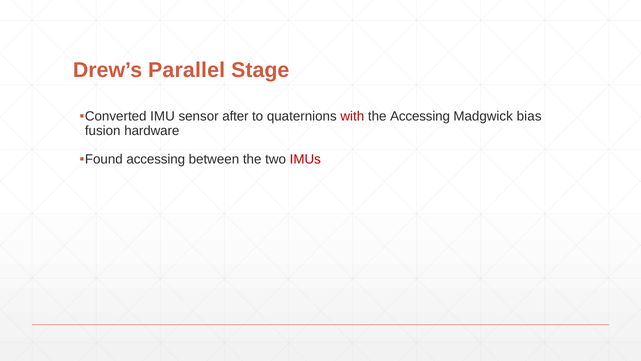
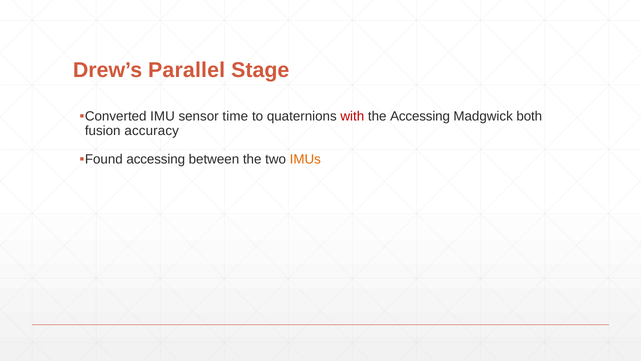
after: after -> time (235, 116)
bias: bias -> both (529, 116)
hardware: hardware -> accuracy (152, 131)
IMUs colour: red -> orange (305, 159)
